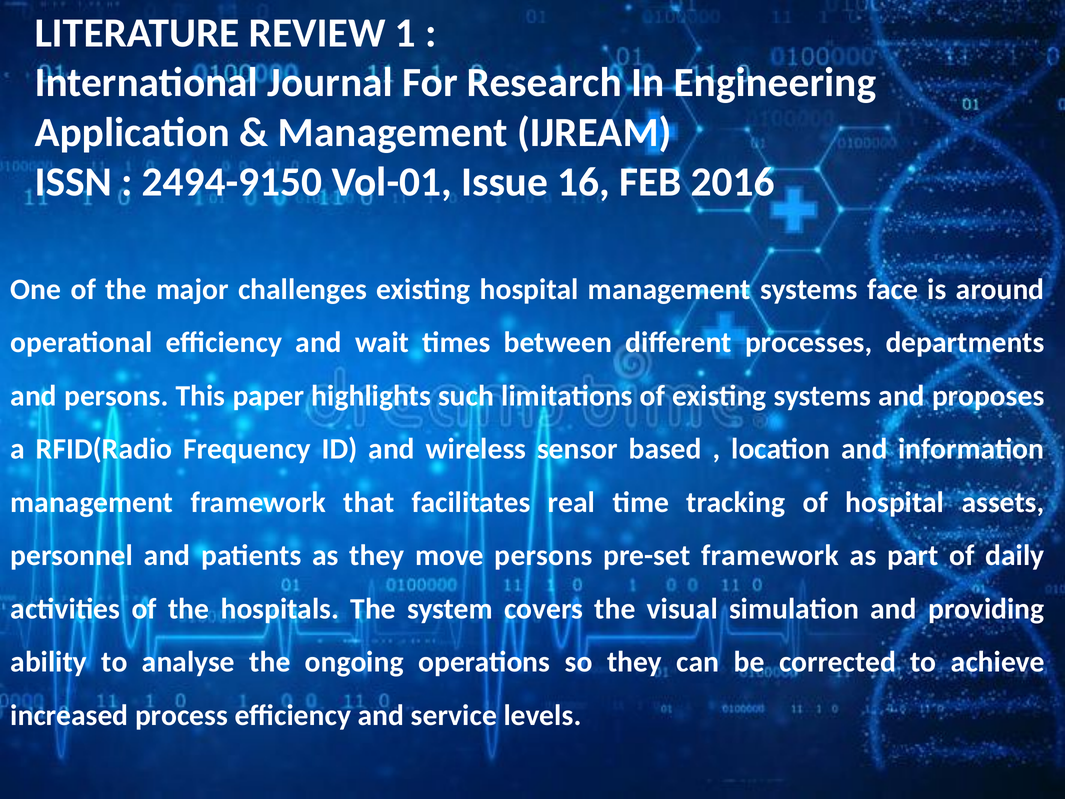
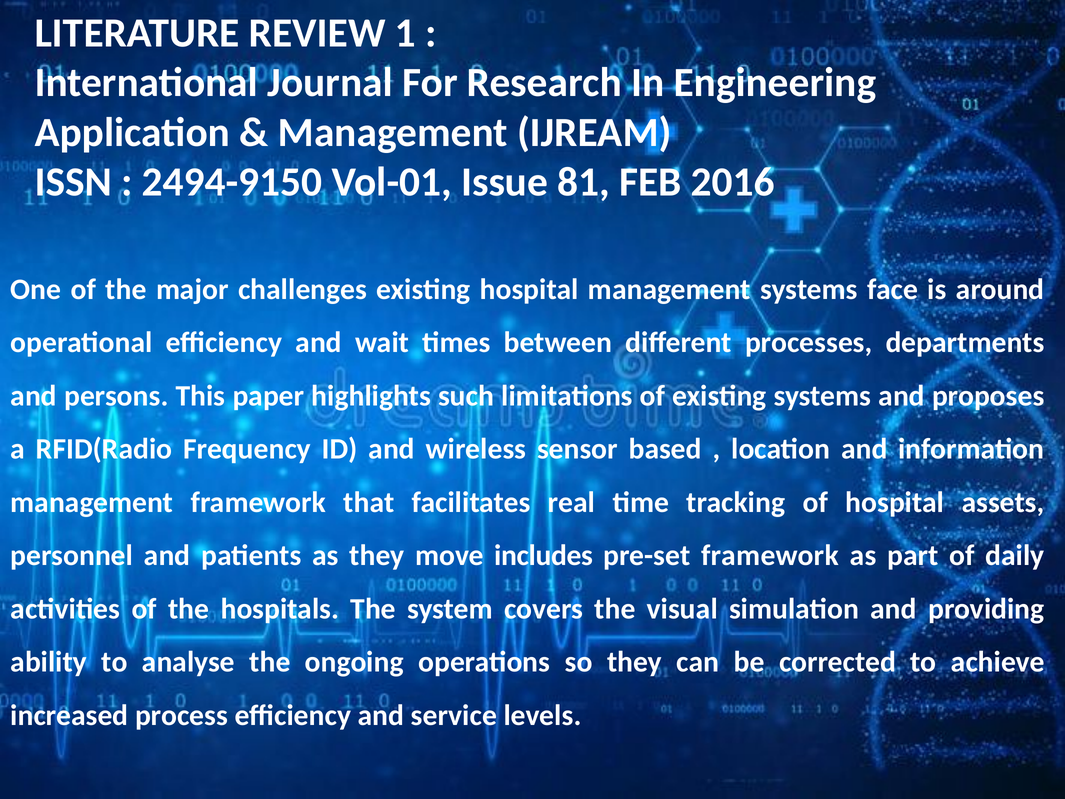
16: 16 -> 81 (584, 182)
move persons: persons -> includes (544, 555)
